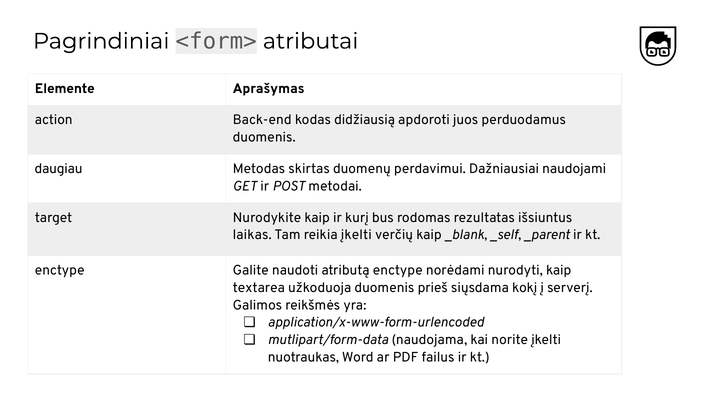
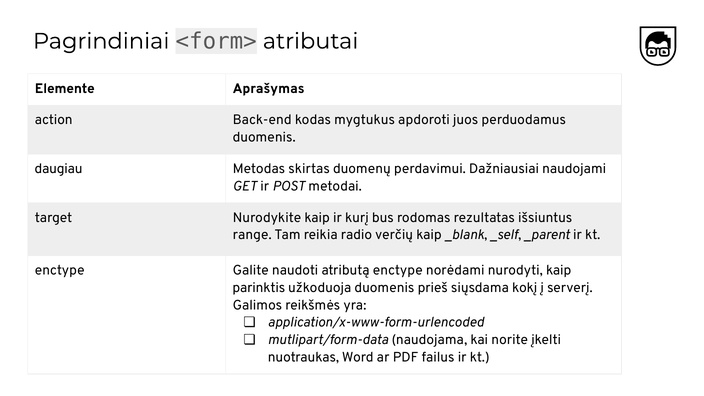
didžiausią: didžiausią -> mygtukus (365, 120)
laikas: laikas -> range (252, 235)
reikia įkelti: įkelti -> radio (356, 235)
textarea: textarea -> parinktis (259, 288)
